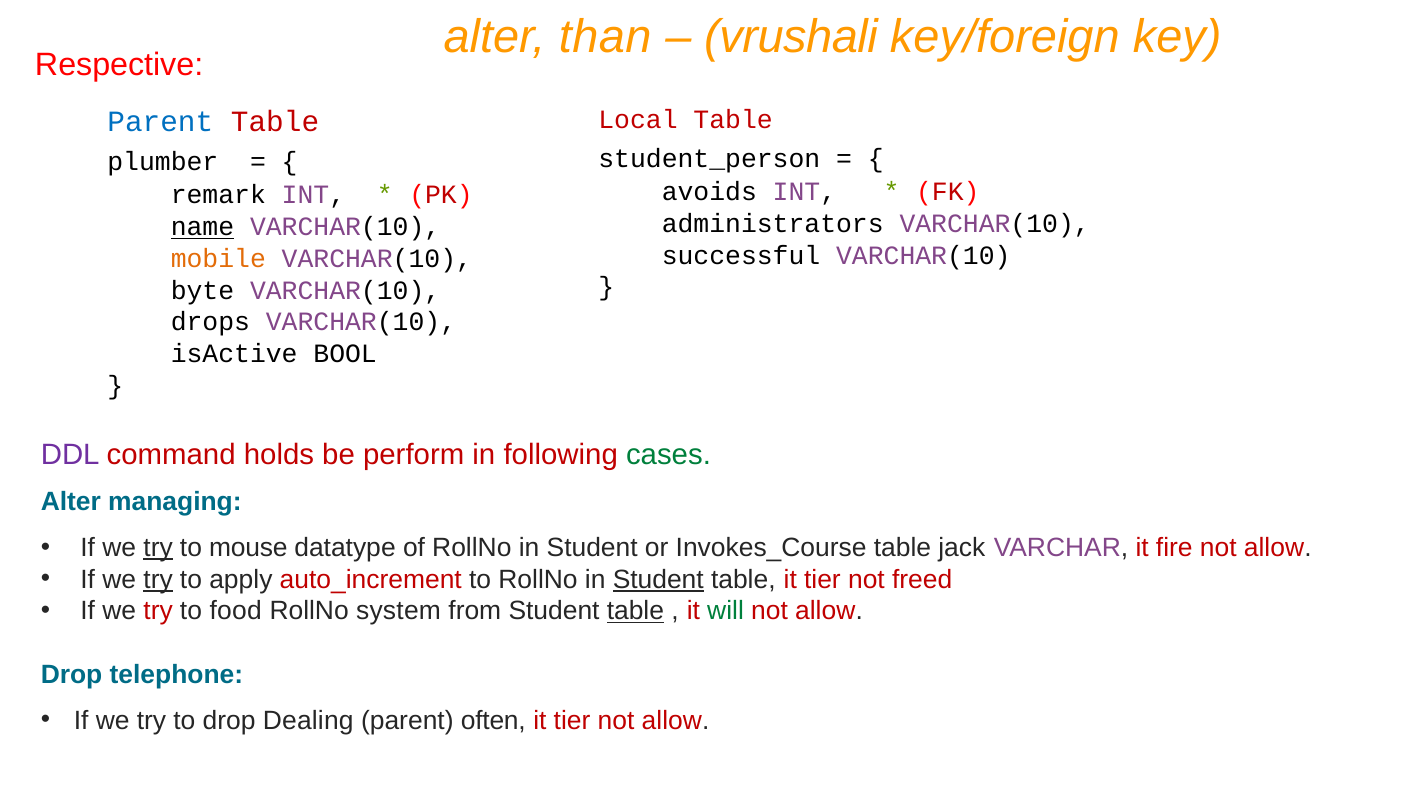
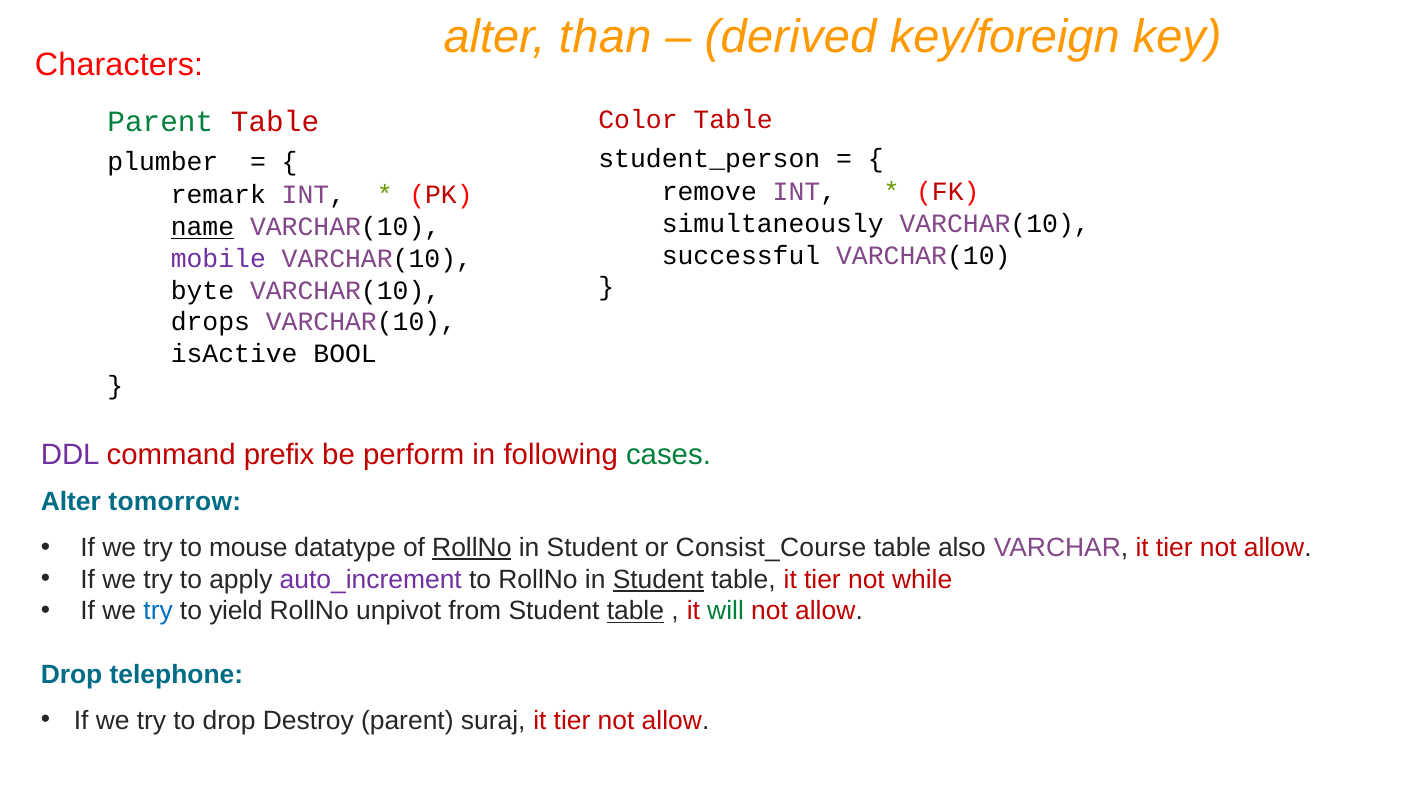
vrushali: vrushali -> derived (791, 37)
Respective: Respective -> Characters (119, 65)
Local: Local -> Color (638, 120)
Parent colour: blue -> green (160, 122)
avoids: avoids -> remove (709, 191)
administrators: administrators -> simultaneously (773, 223)
mobile colour: orange -> purple (218, 259)
holds: holds -> prefix (279, 454)
managing: managing -> tomorrow (175, 502)
try underline: present -> none (158, 548)
RollNo underline: none -> present (472, 548)
Invokes_Course: Invokes_Course -> Consist_Course (771, 548)
jack: jack -> also (962, 548)
VARCHAR it fire: fire -> tier (1174, 548)
try underline: present -> none (158, 579)
auto_increment colour: red -> purple (371, 579)
freed: freed -> while (922, 579)
try colour: red -> blue (158, 611)
food: food -> yield (236, 611)
system: system -> unpivot (399, 611)
Dealing: Dealing -> Destroy (308, 720)
often: often -> suraj (493, 720)
